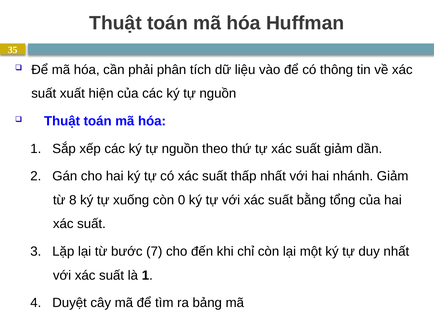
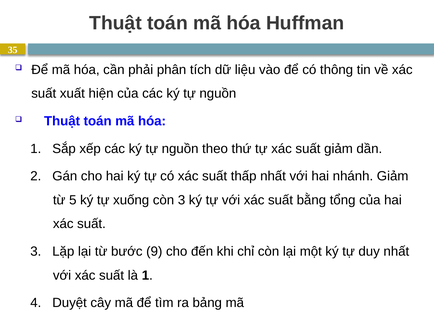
8: 8 -> 5 (73, 200)
còn 0: 0 -> 3 (182, 200)
7: 7 -> 9 (154, 251)
